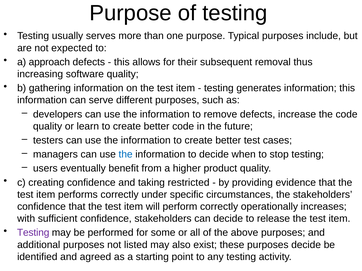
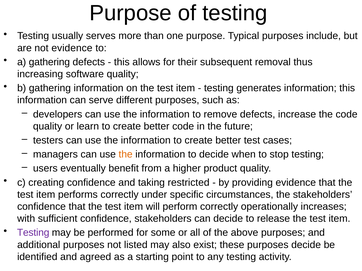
not expected: expected -> evidence (72, 48)
a approach: approach -> gathering (49, 62)
the colour: blue -> orange (126, 155)
